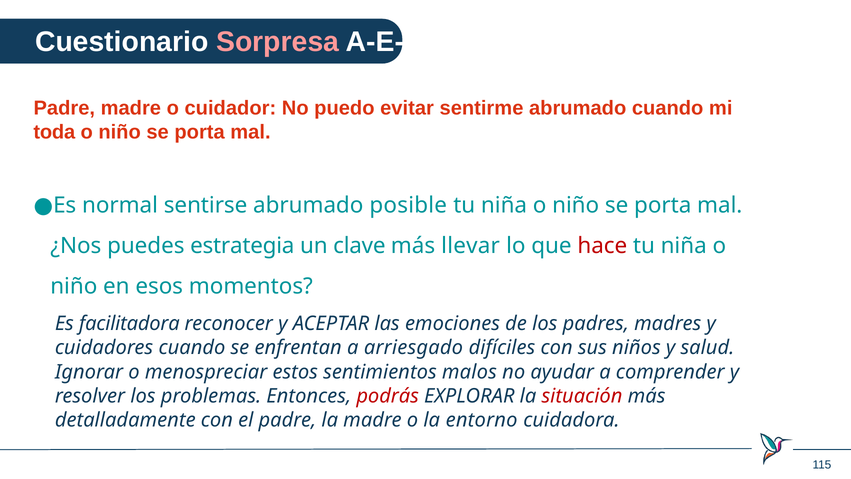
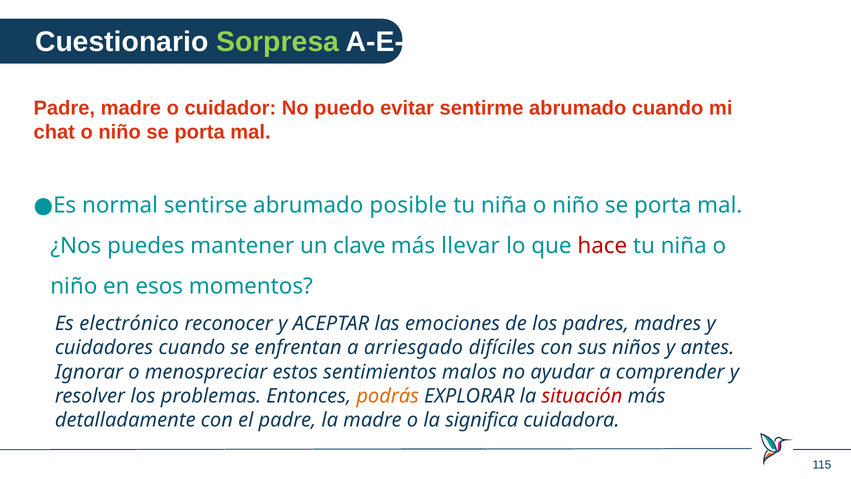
Sorpresa colour: pink -> light green (278, 42)
toda: toda -> chat (54, 132)
estrategia: estrategia -> mantener (242, 246)
facilitadora: facilitadora -> electrónico (129, 323)
salud: salud -> antes (707, 348)
podrás colour: red -> orange (388, 396)
entorno: entorno -> significa (482, 420)
